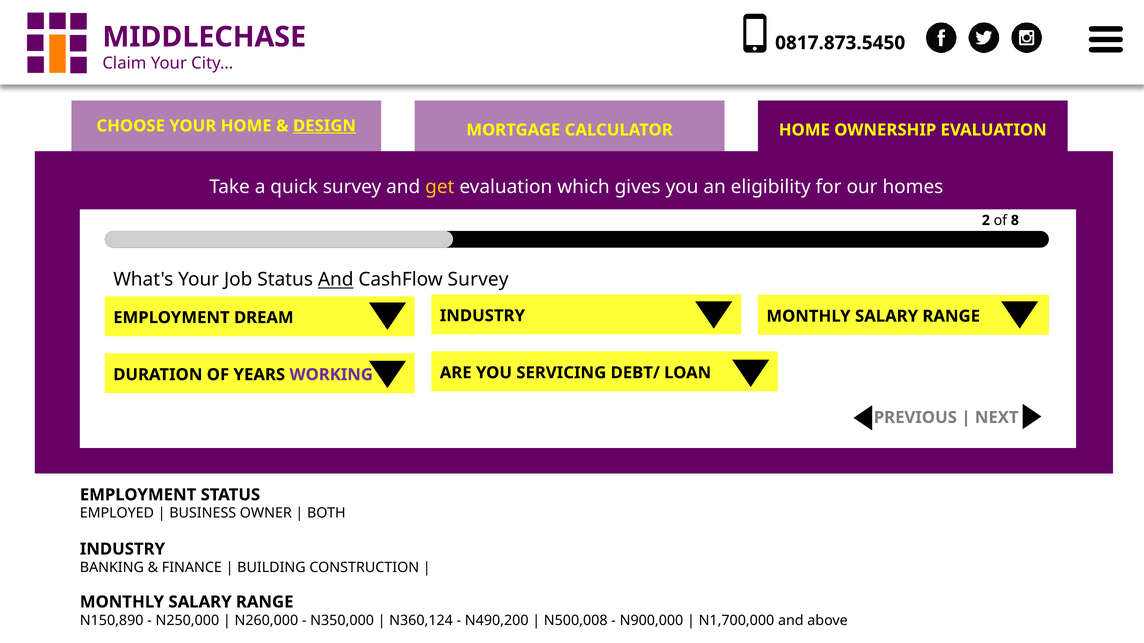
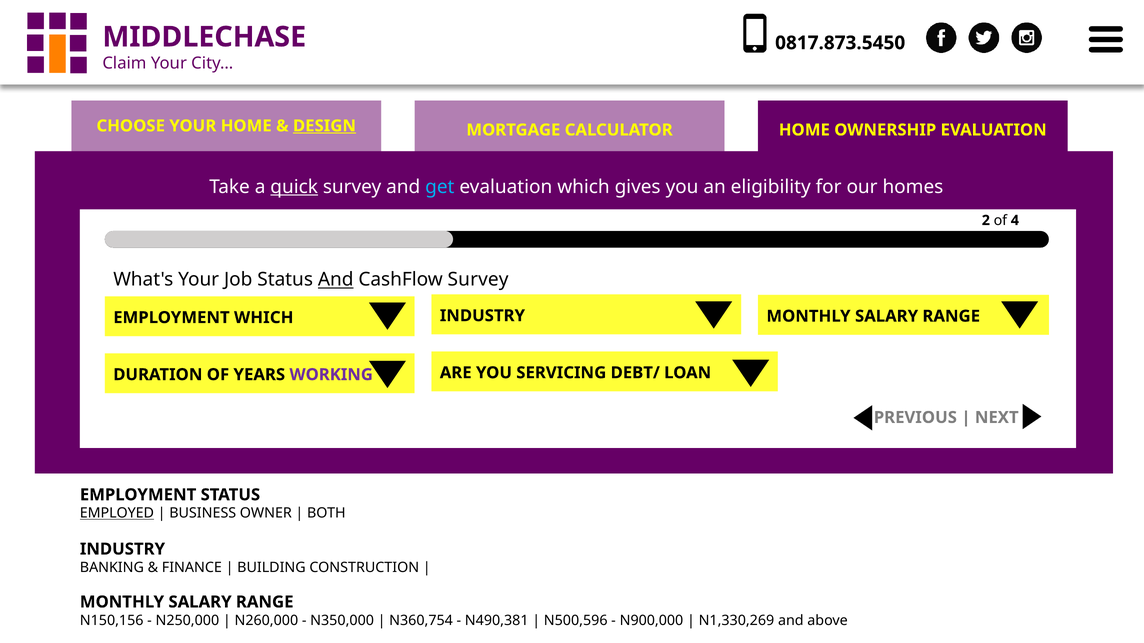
quick underline: none -> present (294, 187)
get colour: yellow -> light blue (440, 187)
8: 8 -> 4 (1015, 220)
EMPLOYMENT DREAM: DREAM -> WHICH (264, 318)
EMPLOYED underline: none -> present (117, 514)
N150,890: N150,890 -> N150,156 (112, 621)
N360,124: N360,124 -> N360,754 (421, 621)
N490,200: N490,200 -> N490,381 (497, 621)
N500,008: N500,008 -> N500,596 (576, 621)
N1,700,000: N1,700,000 -> N1,330,269 (736, 621)
